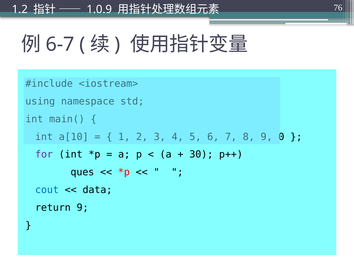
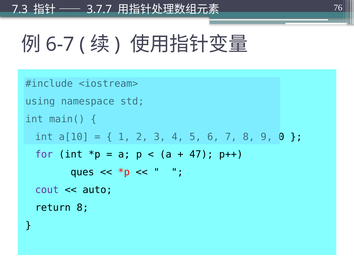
1.2: 1.2 -> 7.3 (20, 9)
1.0.9: 1.0.9 -> 3.7.7 (99, 9)
30: 30 -> 47 (201, 154)
cout colour: blue -> purple (47, 190)
data: data -> auto (97, 190)
return 9: 9 -> 8 (83, 207)
